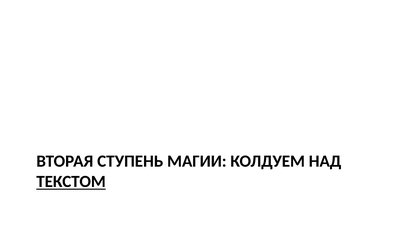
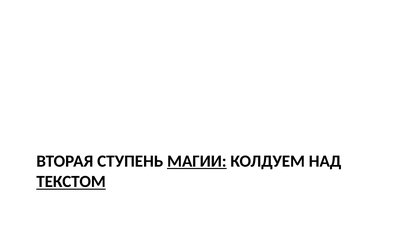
МАГИИ underline: none -> present (197, 161)
